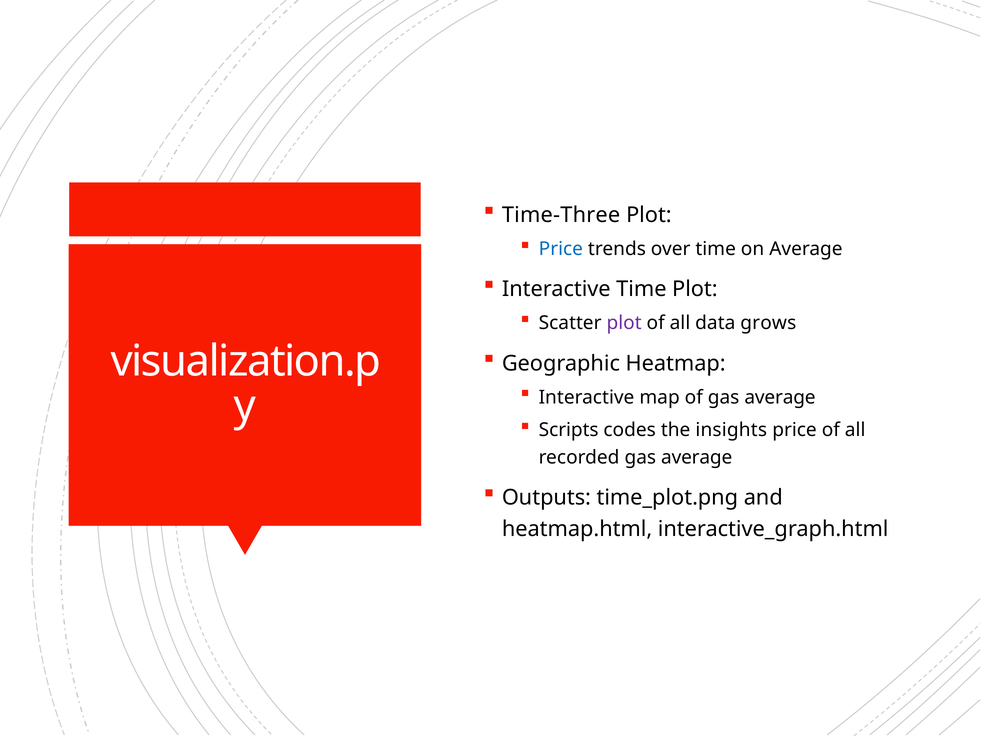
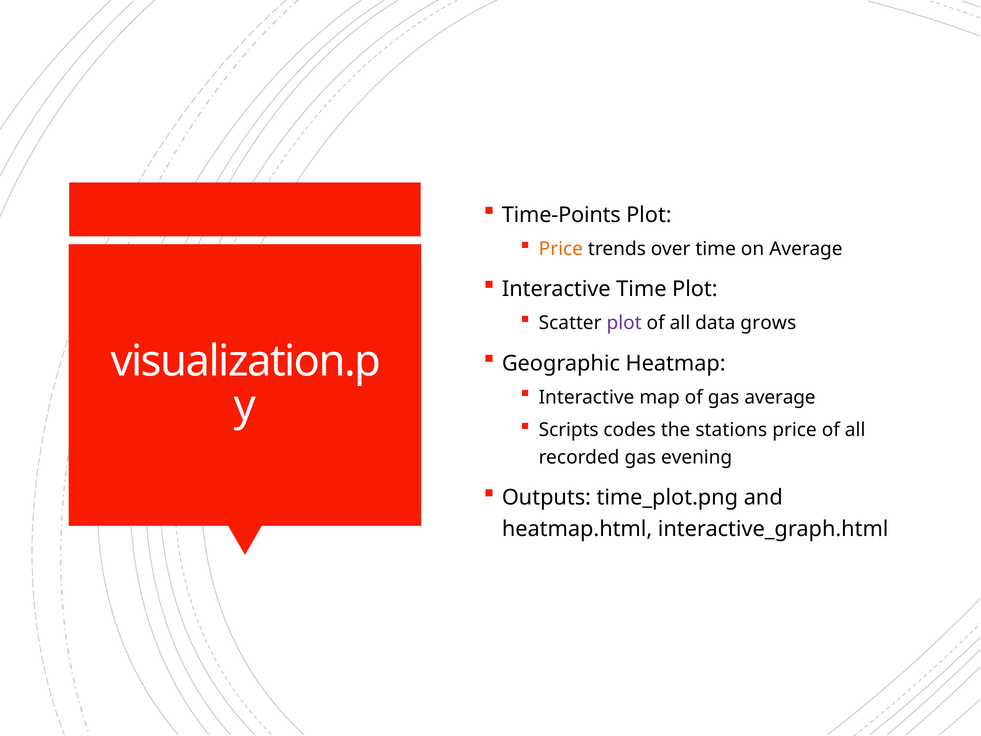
Time-Three: Time-Three -> Time-Points (561, 215)
Price colour: blue -> orange (561, 249)
insights: insights -> stations (731, 430)
recorded gas average: average -> evening (697, 457)
